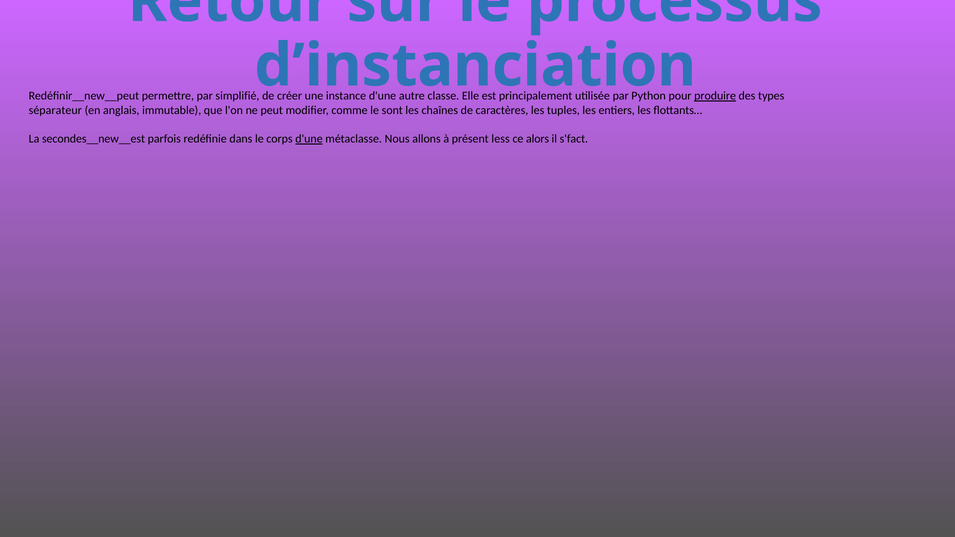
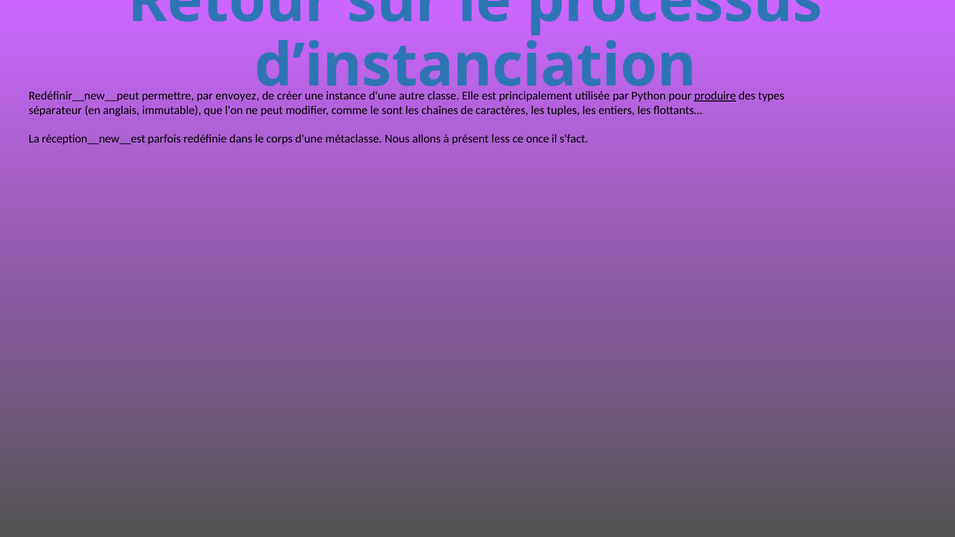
simplifié: simplifié -> envoyez (237, 96)
secondes__new__est: secondes__new__est -> réception__new__est (94, 139)
d'une underline: present -> none (309, 139)
alors: alors -> once (538, 139)
